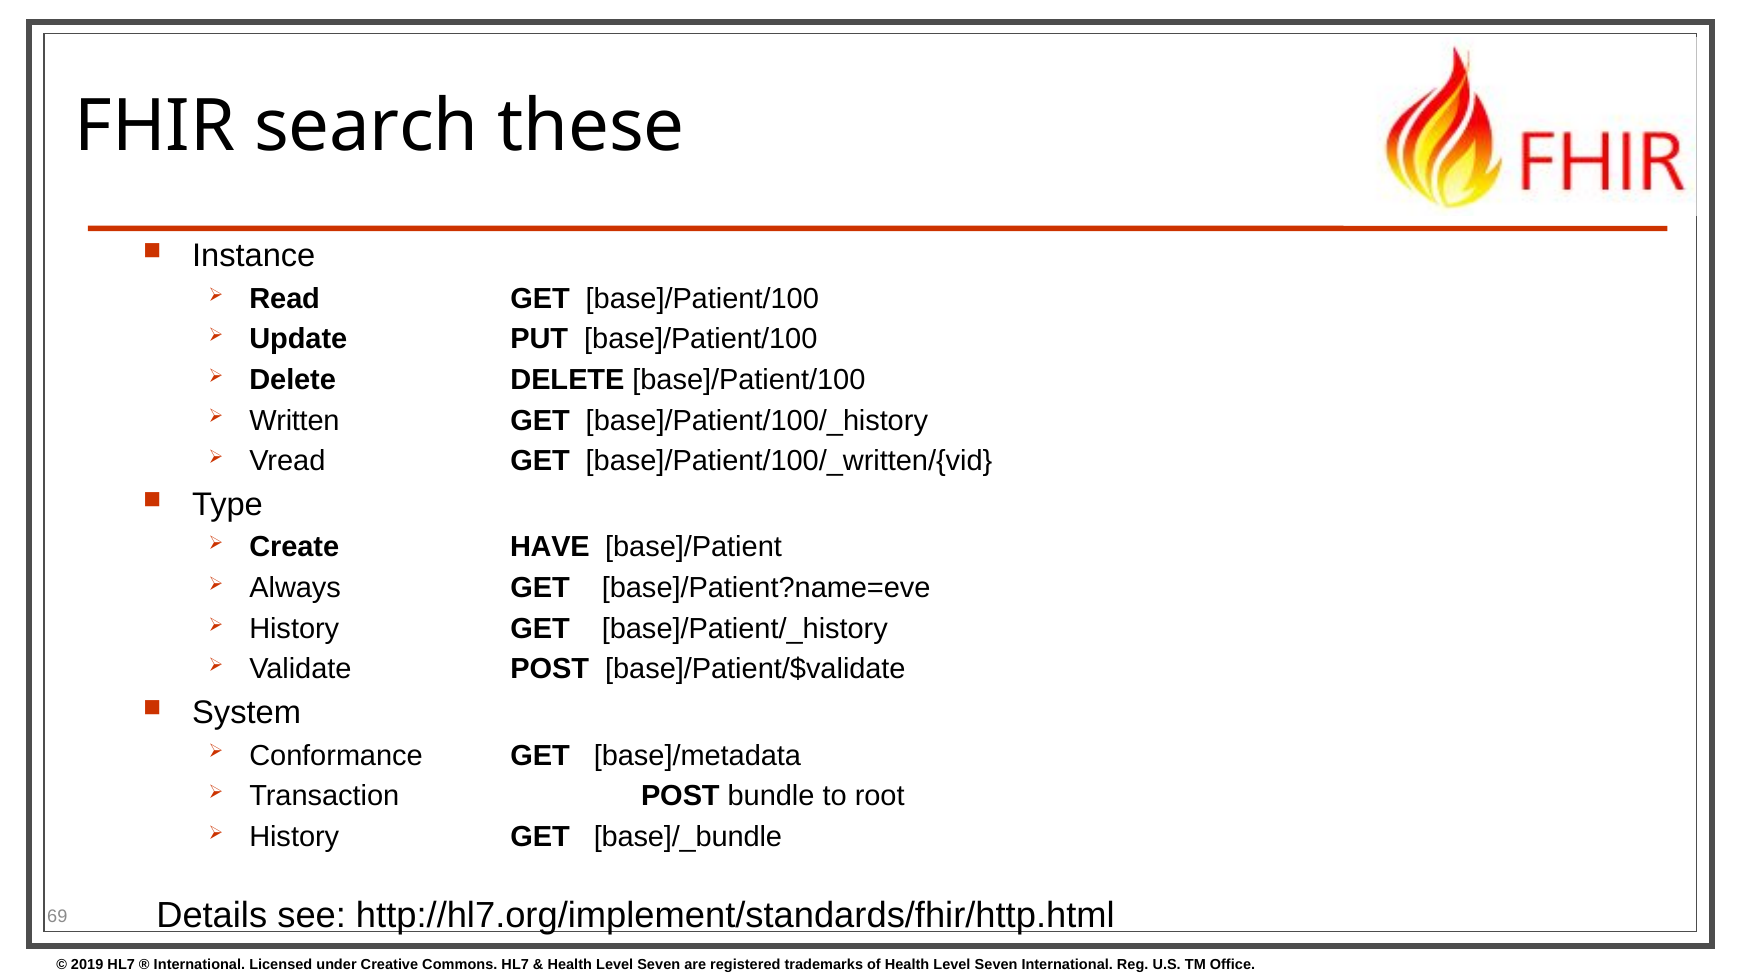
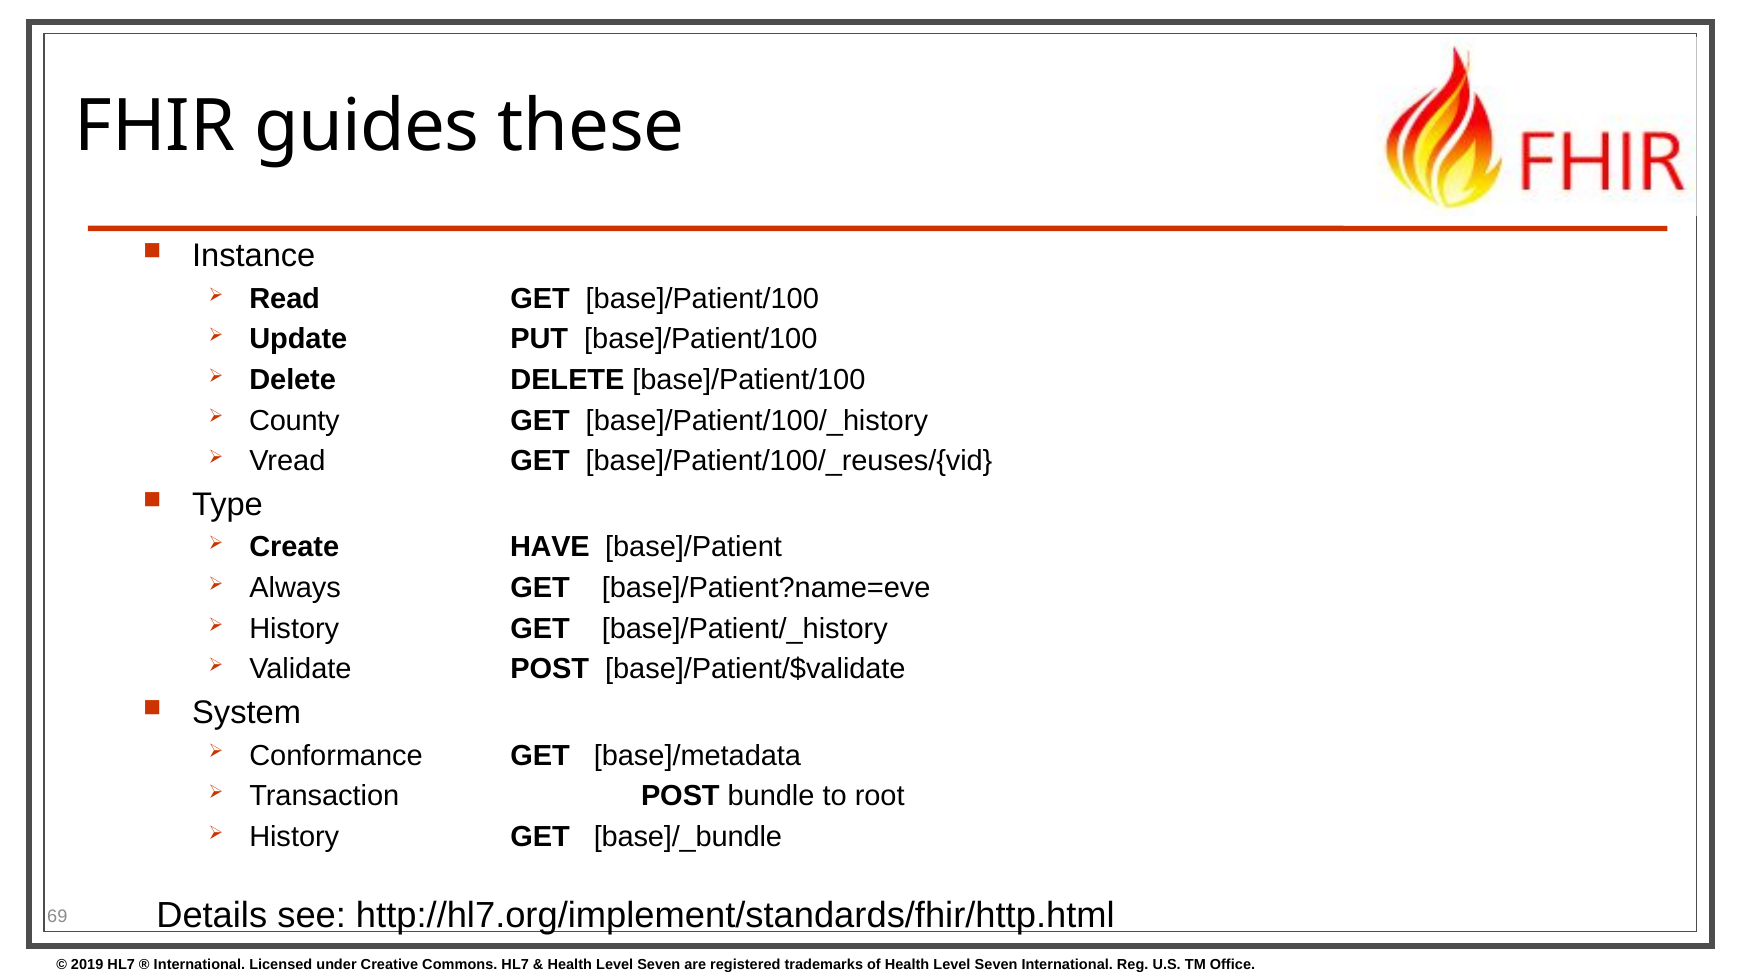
search: search -> guides (367, 127)
Written: Written -> County (294, 421)
base]/Patient/100/_written/{vid: base]/Patient/100/_written/{vid -> base]/Patient/100/_reuses/{vid (789, 461)
